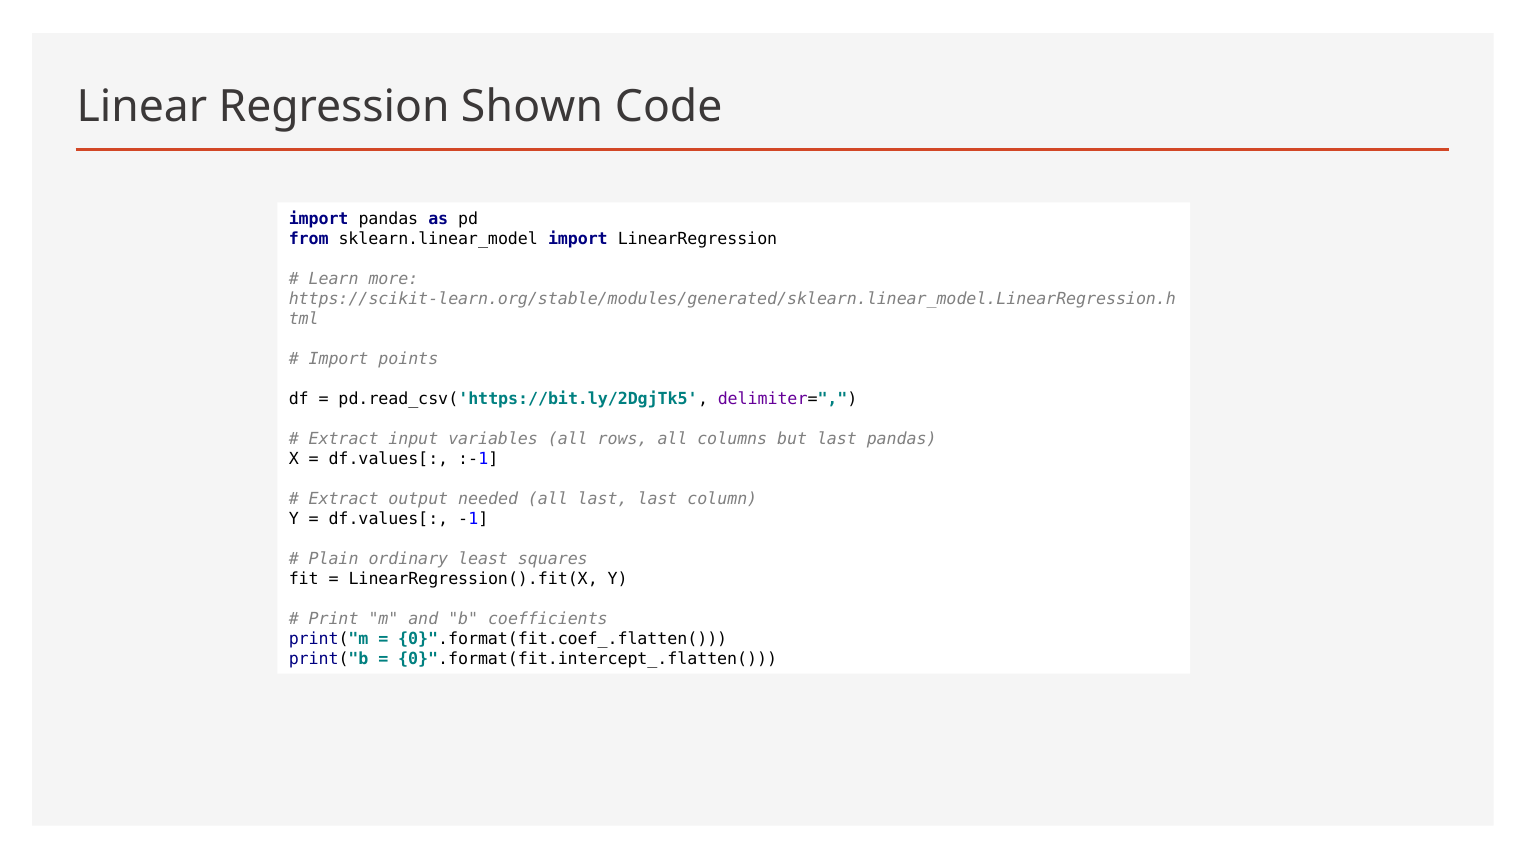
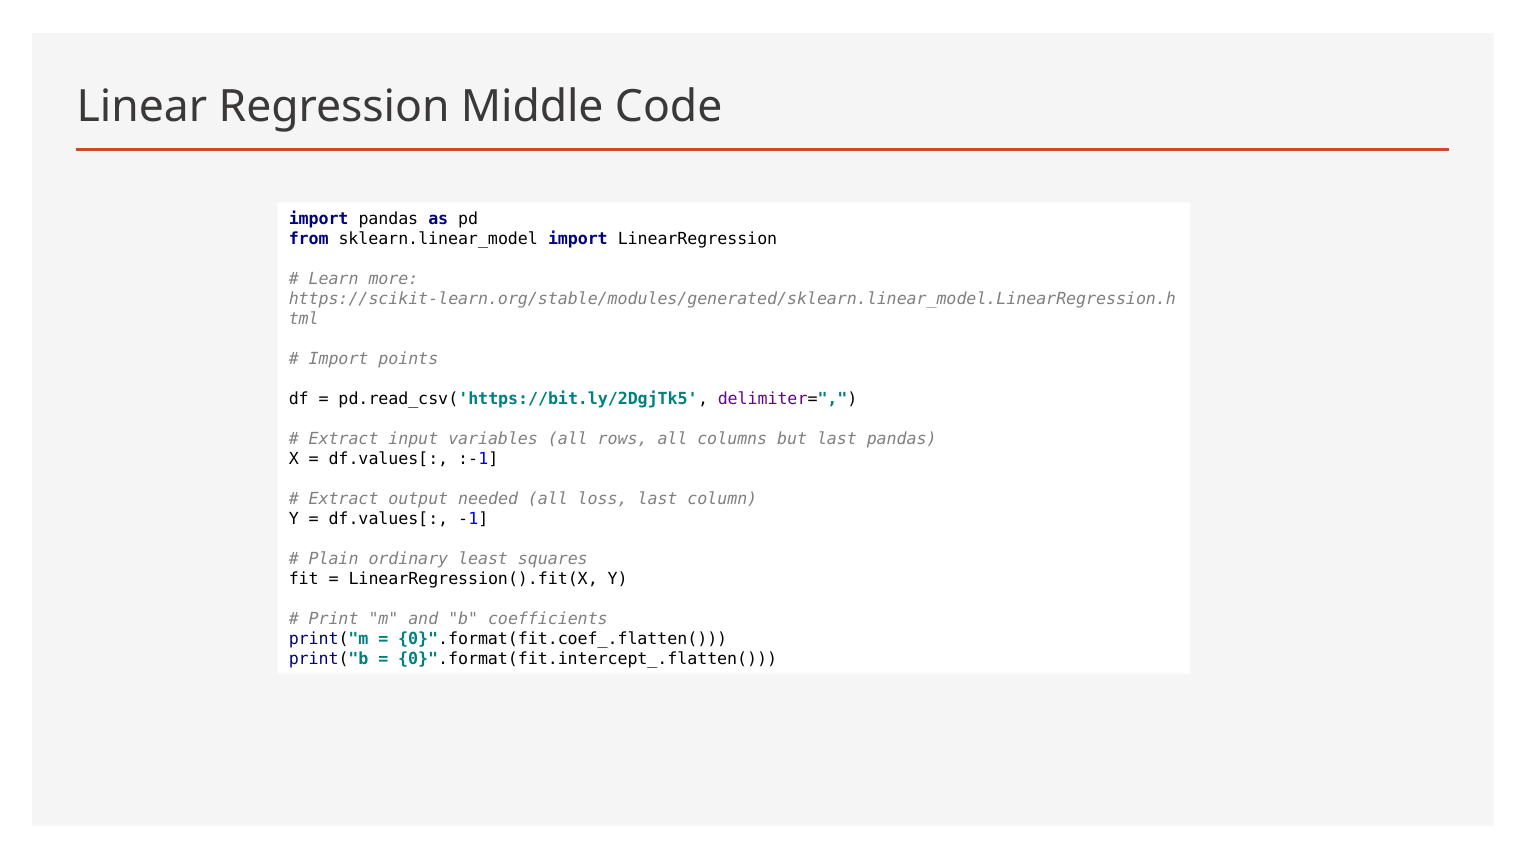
Shown: Shown -> Middle (532, 107)
all last: last -> loss (603, 499)
